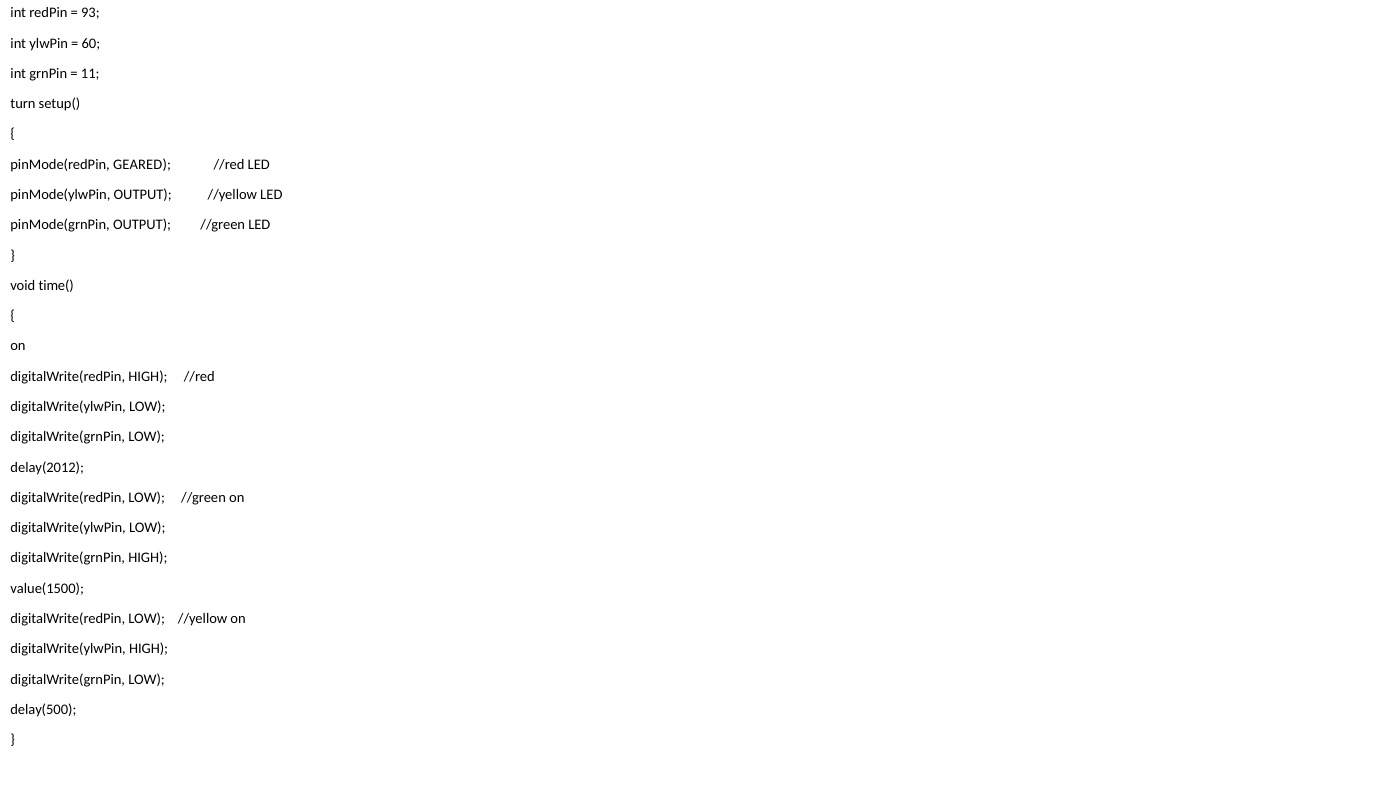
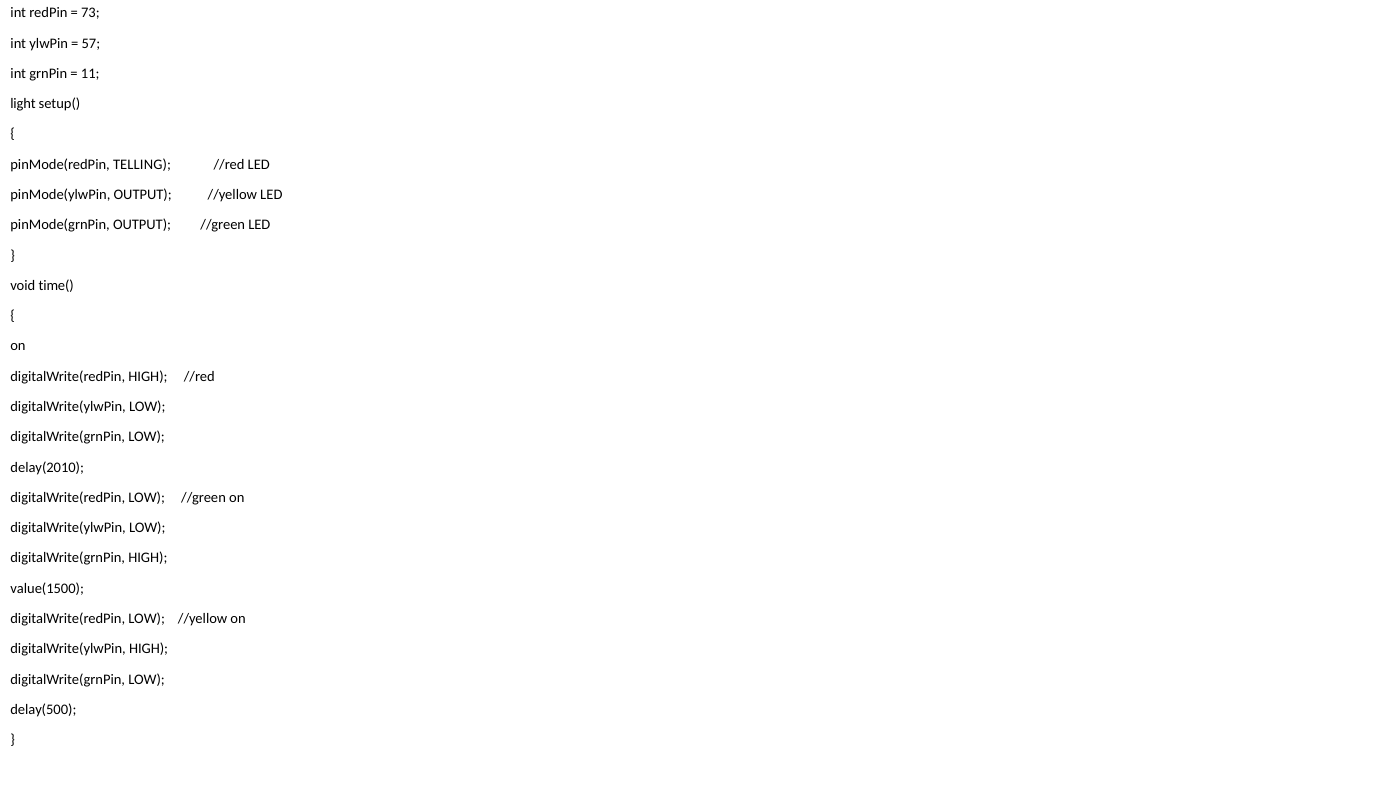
93: 93 -> 73 (90, 13)
60: 60 -> 57 (91, 43)
turn: turn -> light (23, 104)
GEARED: GEARED -> TELLING (142, 164)
delay(2012: delay(2012 -> delay(2010 (47, 467)
